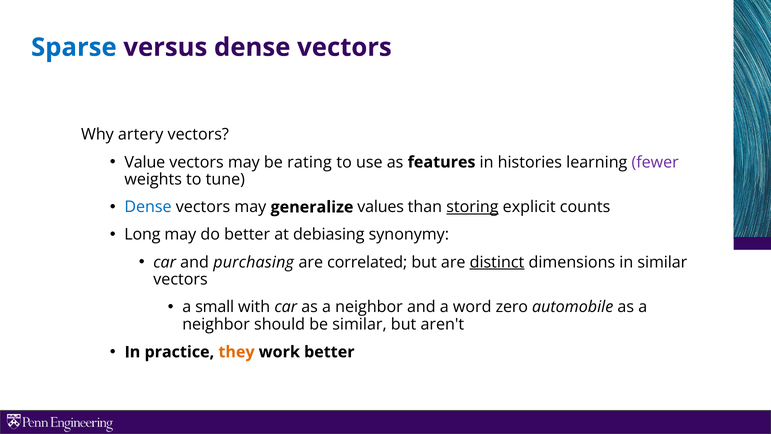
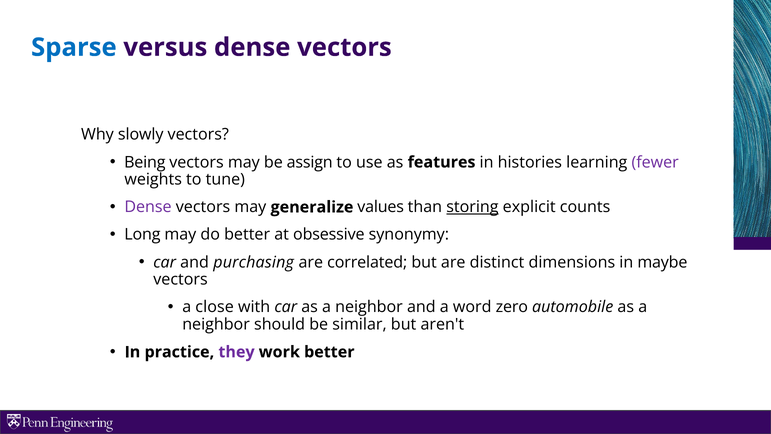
artery: artery -> slowly (141, 135)
Value: Value -> Being (145, 162)
rating: rating -> assign (310, 162)
Dense colour: blue -> purple (148, 207)
debiasing: debiasing -> obsessive (329, 234)
distinct underline: present -> none (497, 262)
in similar: similar -> maybe (662, 262)
small: small -> close (215, 307)
they colour: orange -> purple (237, 352)
